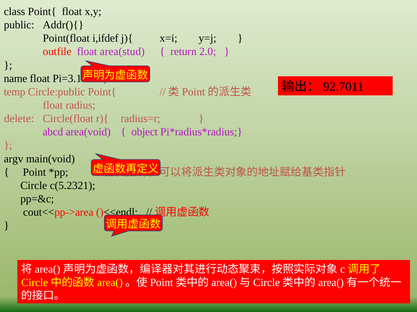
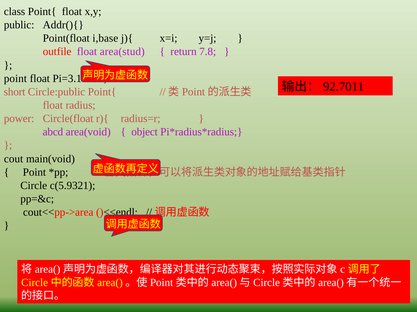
i,ifdef: i,ifdef -> i,base (105, 38)
2.0: 2.0 -> 7.8 (208, 52)
name: name -> point (15, 79)
temp: temp -> short (15, 92)
delete: delete -> power (19, 119)
argv: argv -> cout (14, 159)
c(5.2321: c(5.2321 -> c(5.9321 (73, 186)
